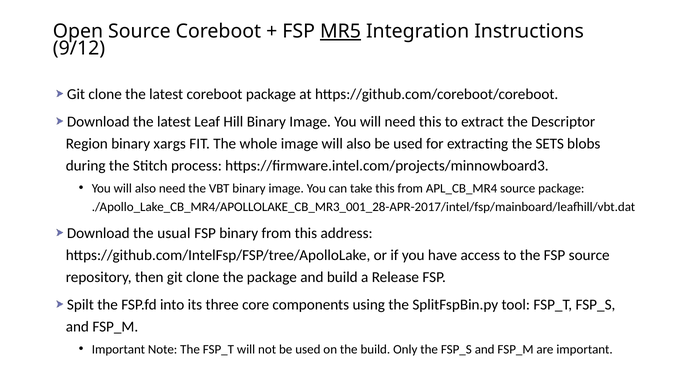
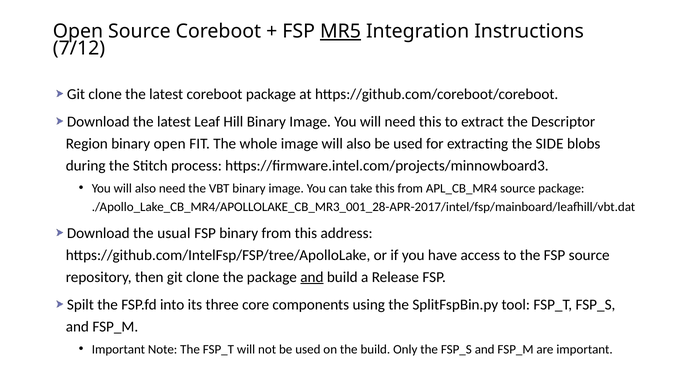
9/12: 9/12 -> 7/12 (79, 48)
binary xargs: xargs -> open (170, 144)
SETS: SETS -> SIDE (550, 144)
and underline: none -> present (312, 277)
